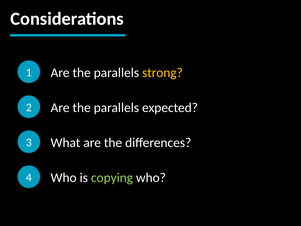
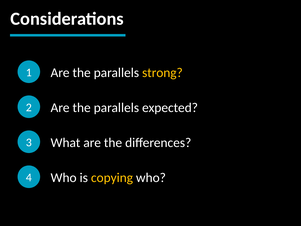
copying colour: light green -> yellow (112, 177)
